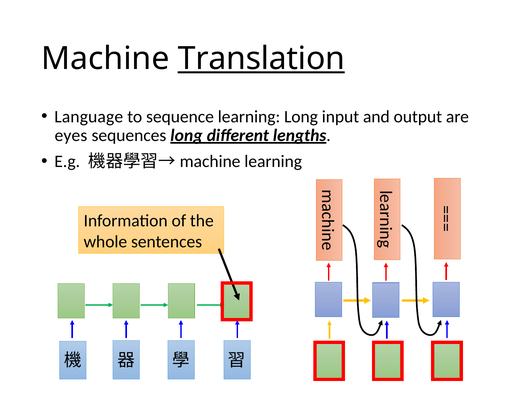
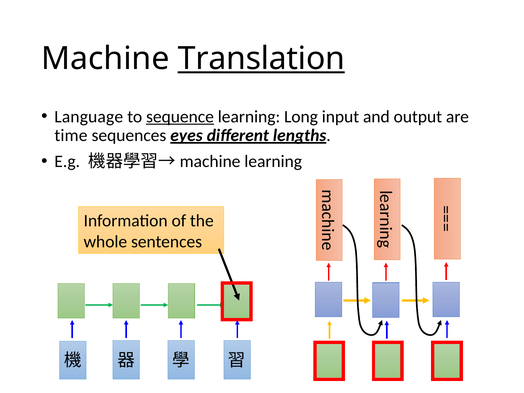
sequence underline: none -> present (180, 117)
eyes: eyes -> time (71, 135)
sequences long: long -> eyes (186, 135)
